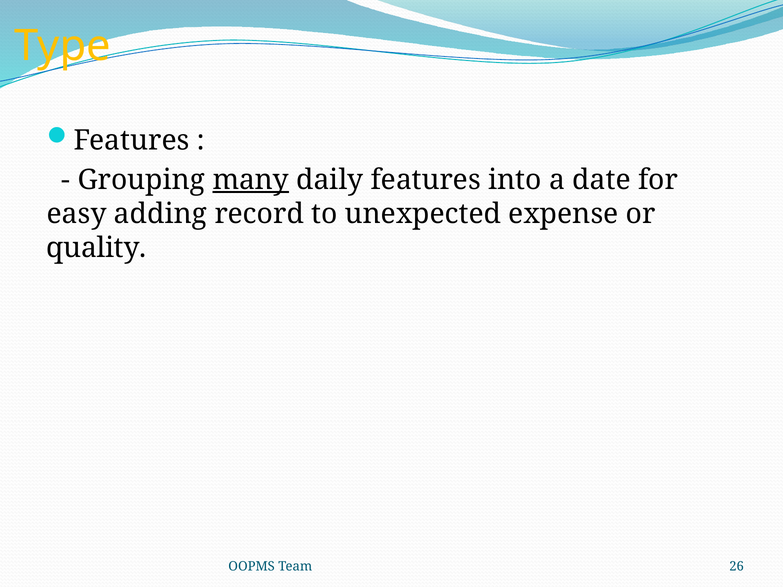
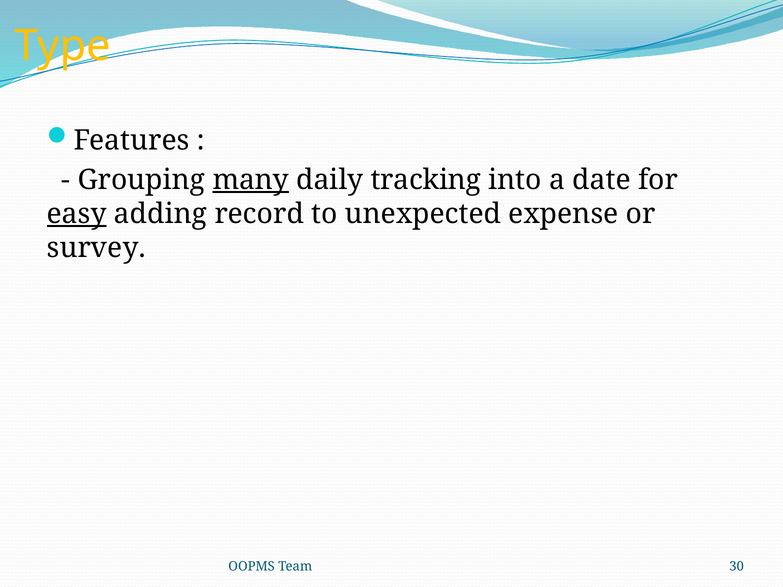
daily features: features -> tracking (426, 180)
easy underline: none -> present (77, 214)
quality: quality -> survey (96, 248)
26: 26 -> 30 (737, 567)
